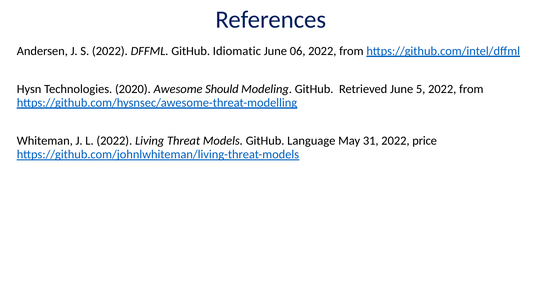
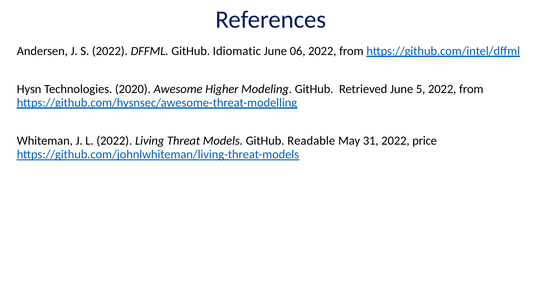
Should: Should -> Higher (222, 89)
Language: Language -> Readable (311, 141)
